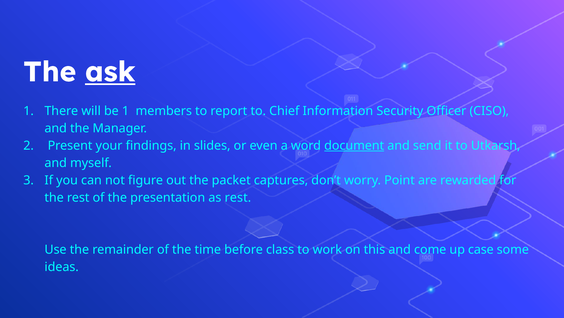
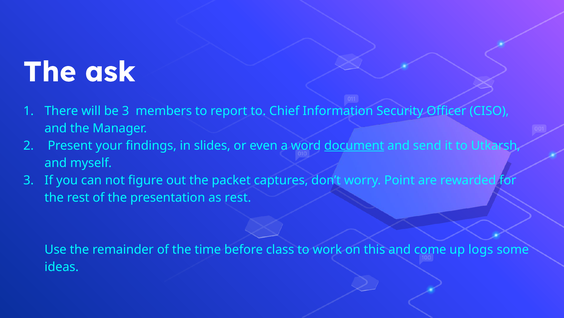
ask underline: present -> none (110, 72)
be 1: 1 -> 3 (126, 111)
case: case -> logs (481, 249)
